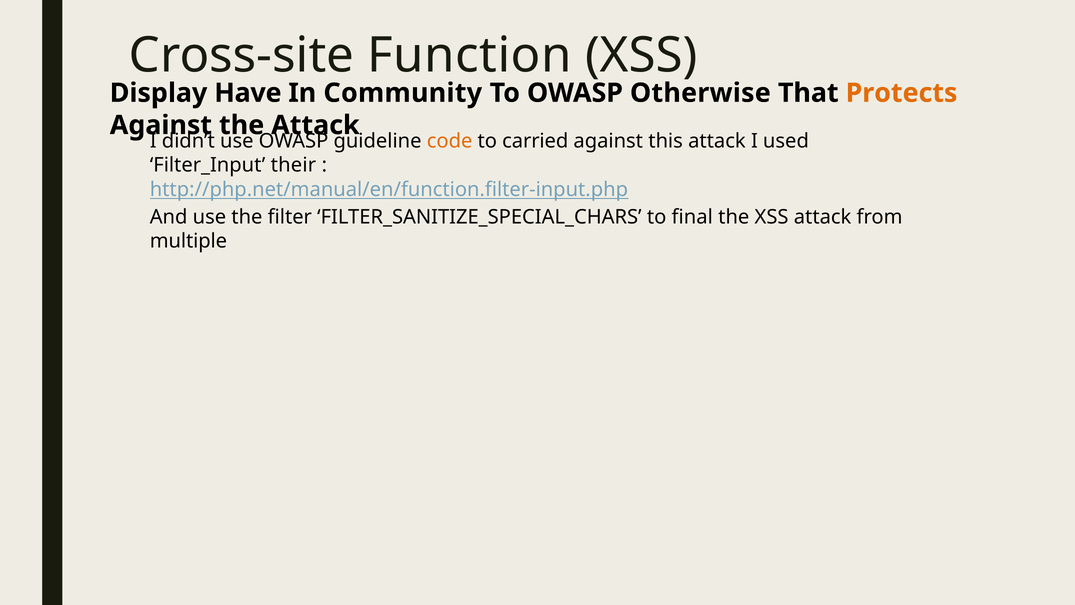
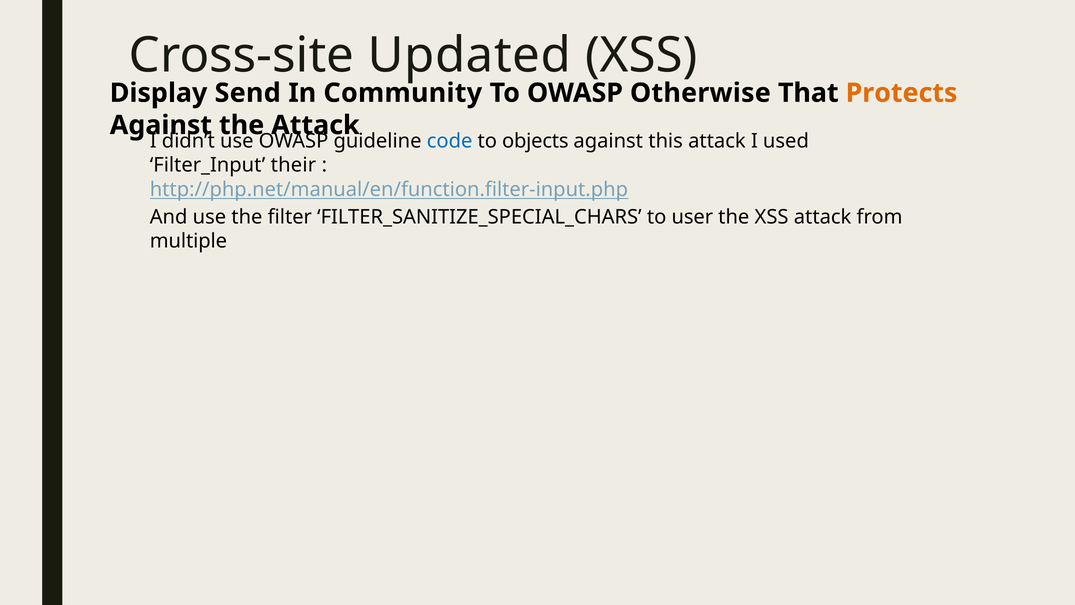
Function: Function -> Updated (469, 55)
Have: Have -> Send (248, 93)
code colour: orange -> blue (450, 141)
carried: carried -> objects (535, 141)
final: final -> user (692, 217)
